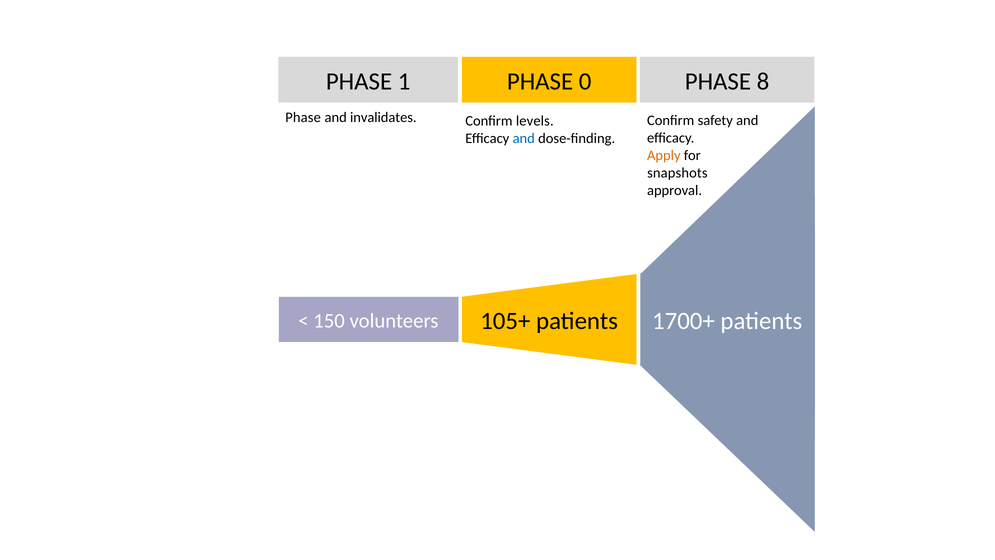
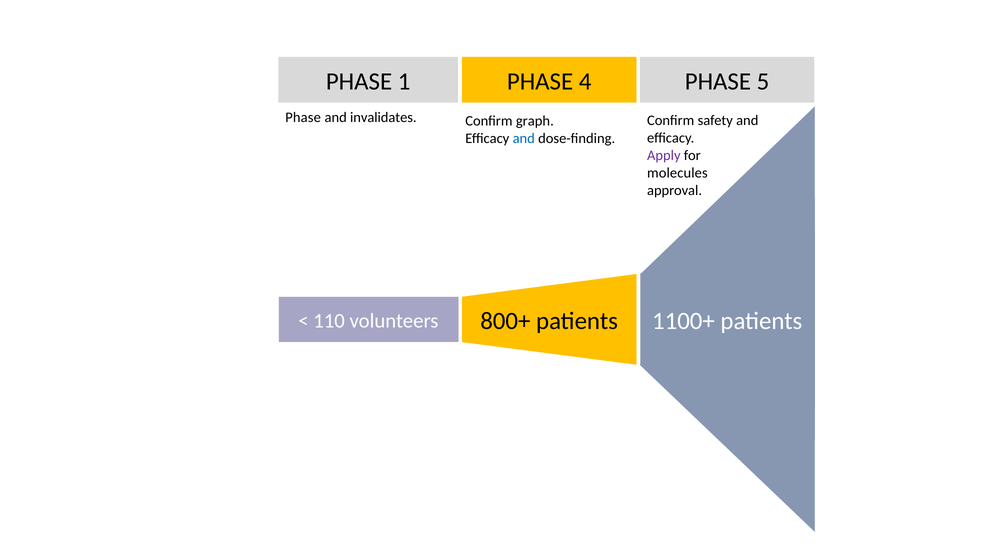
0: 0 -> 4 (585, 81)
8: 8 -> 5 (763, 81)
levels: levels -> graph (535, 121)
Apply colour: orange -> purple (664, 155)
snapshots: snapshots -> molecules (677, 173)
105+: 105+ -> 800+ (505, 321)
150: 150 -> 110 (329, 320)
1700+: 1700+ -> 1100+ (683, 321)
